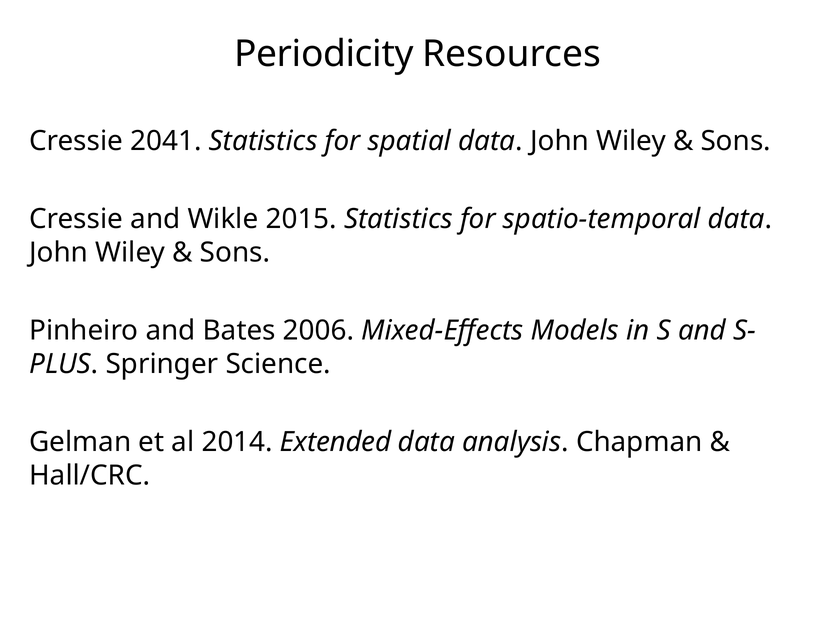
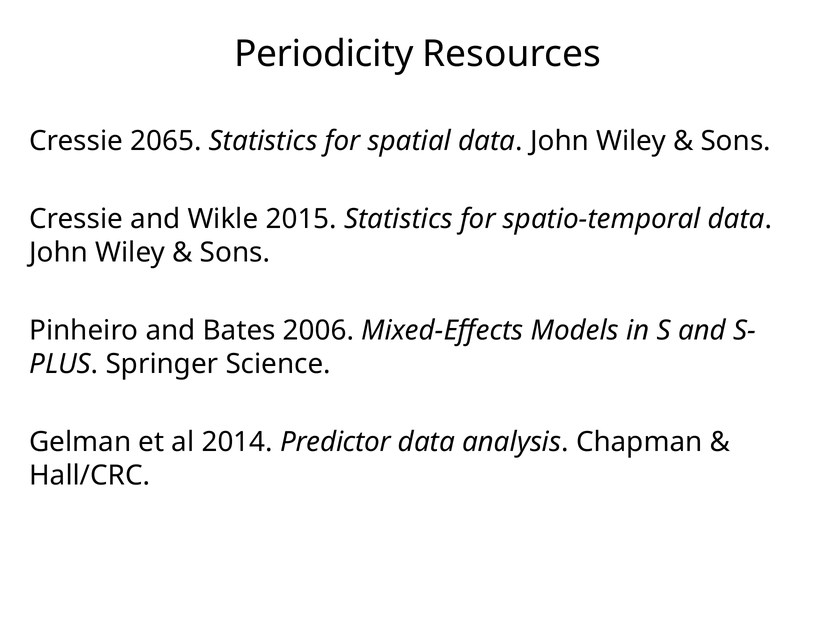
2041: 2041 -> 2065 (166, 141)
Extended: Extended -> Predictor (335, 442)
